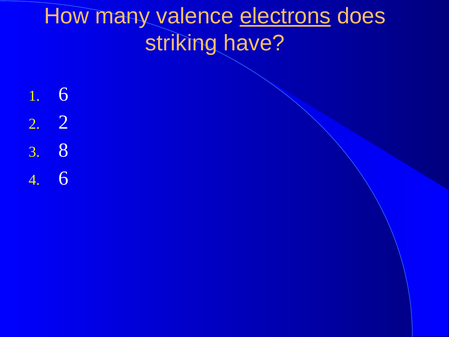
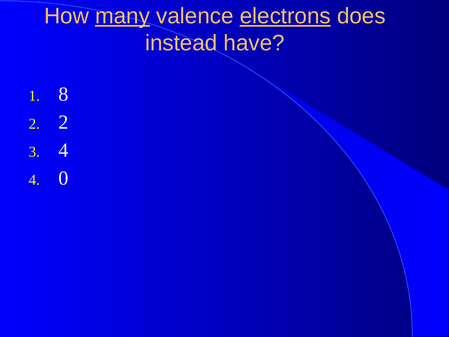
many underline: none -> present (123, 16)
striking: striking -> instead (181, 43)
1 6: 6 -> 8 (64, 94)
8: 8 -> 4 (64, 150)
6: 6 -> 0 (64, 178)
